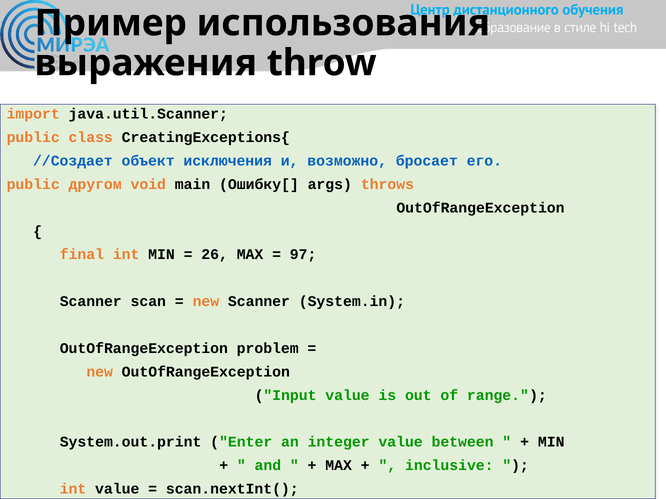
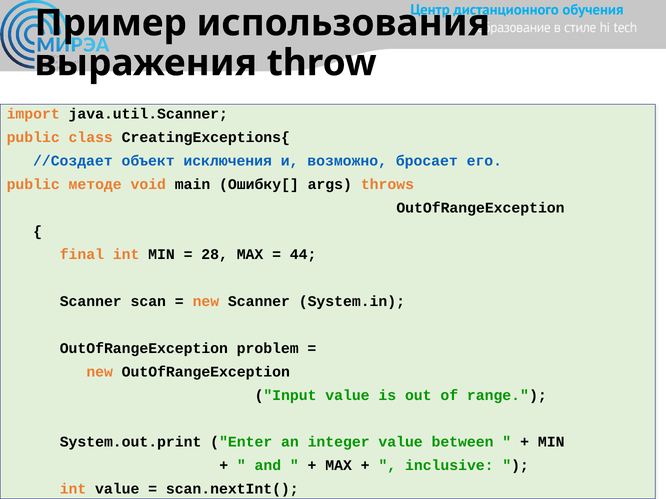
другом: другом -> методе (95, 184)
26: 26 -> 28 (215, 255)
97: 97 -> 44 (303, 255)
